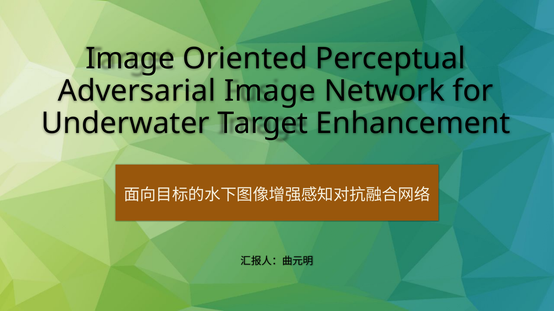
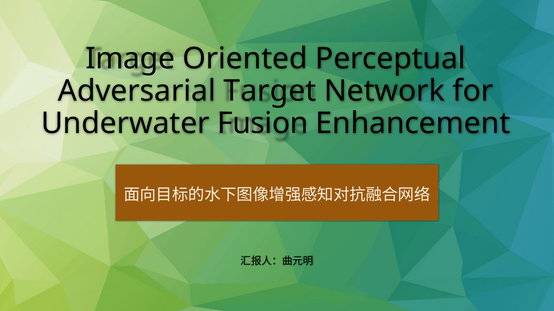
Adversarial Image: Image -> Target (270, 91)
Target: Target -> Fusion (263, 123)
